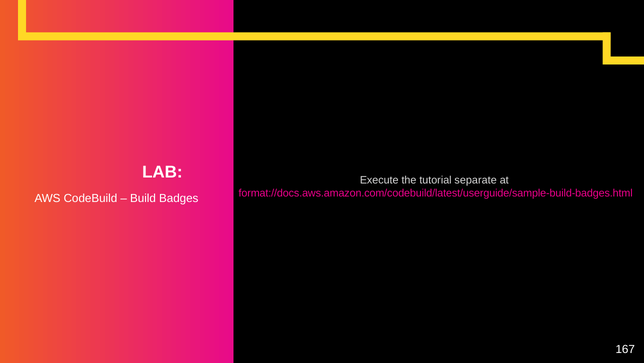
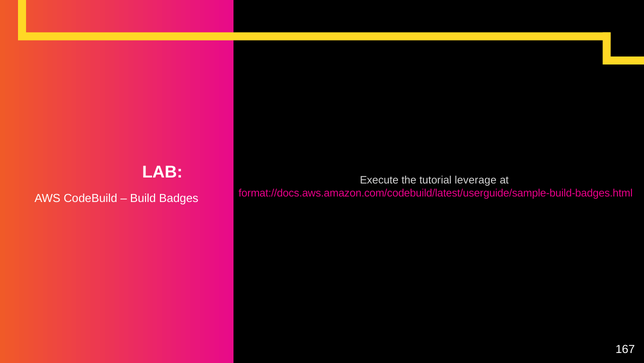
separate: separate -> leverage (476, 180)
